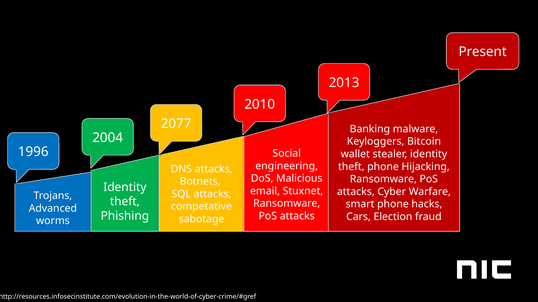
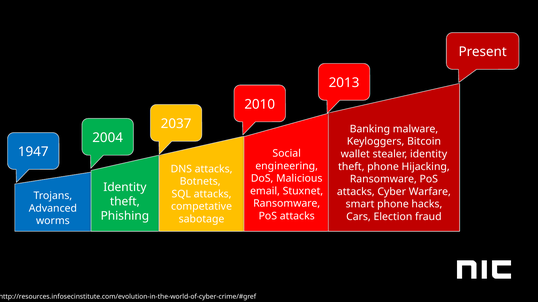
2077: 2077 -> 2037 (176, 124)
1996: 1996 -> 1947 (33, 152)
